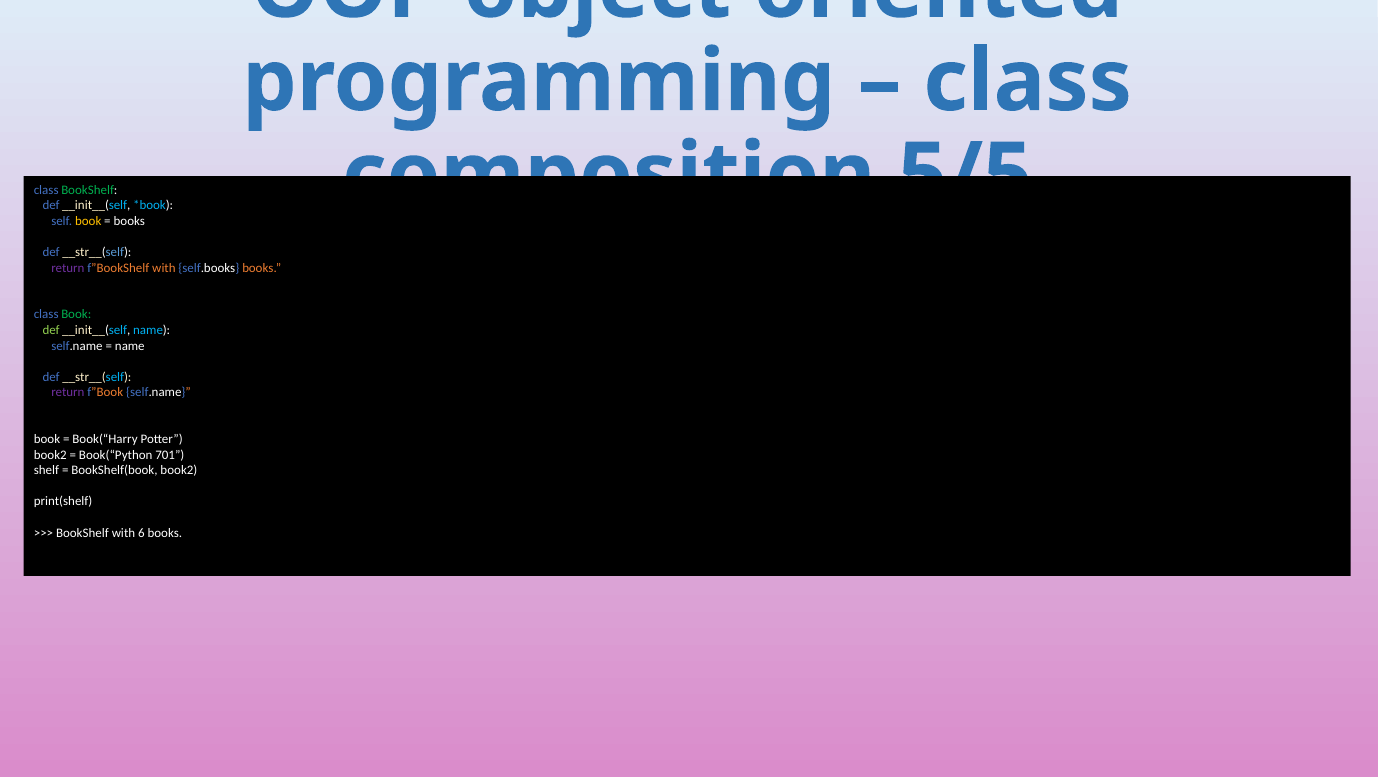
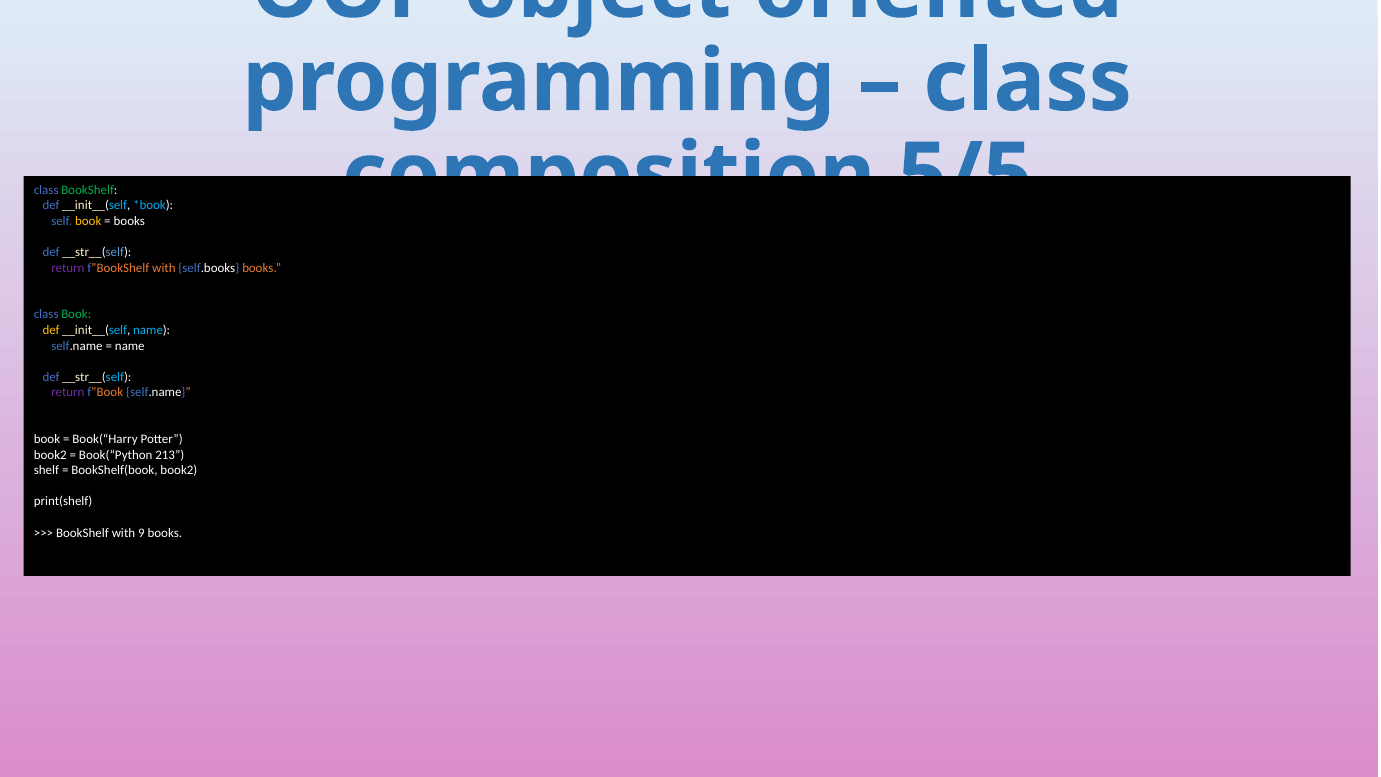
def colour: light green -> yellow (51, 330)
701: 701 -> 213 (170, 455)
6: 6 -> 9 (141, 533)
